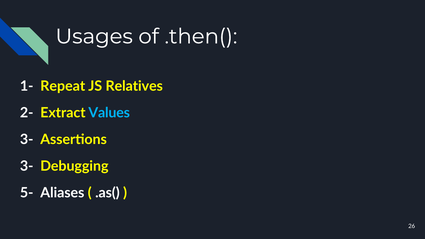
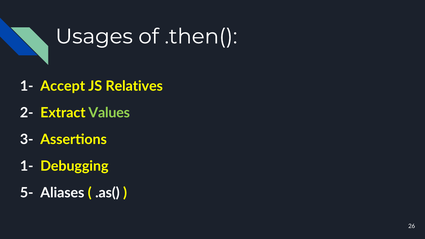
Repeat: Repeat -> Accept (63, 86)
Values colour: light blue -> light green (109, 113)
3-: 3- -> 1- (27, 166)
